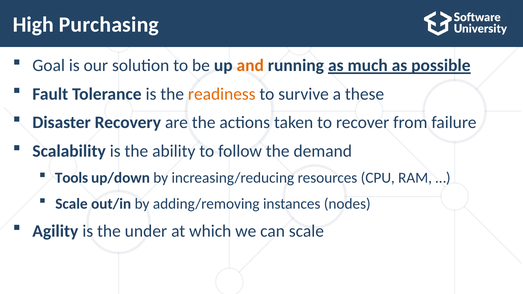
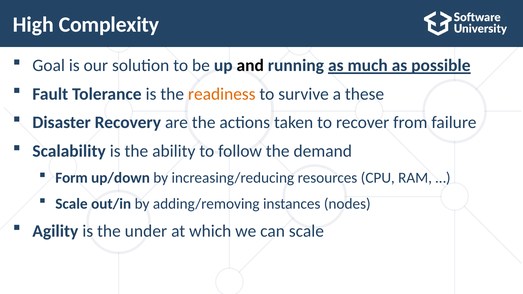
Purchasing: Purchasing -> Complexity (109, 25)
and colour: orange -> black (250, 66)
Tools: Tools -> Form (72, 178)
